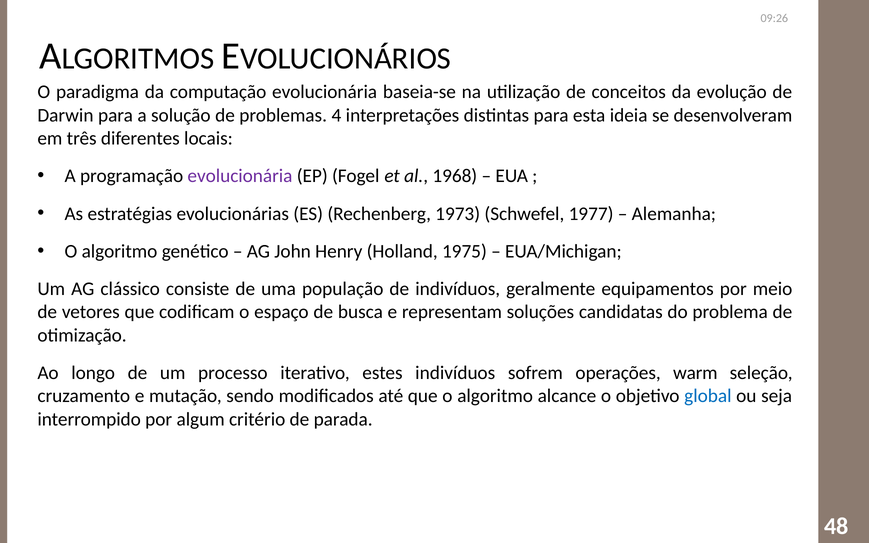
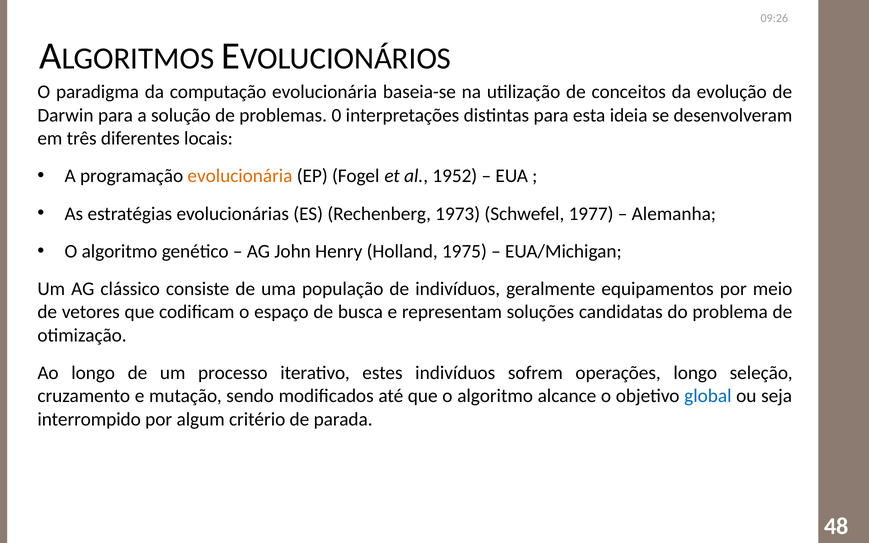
4: 4 -> 0 (336, 115)
evolucionária colour: purple -> orange (240, 176)
1968: 1968 -> 1952 (455, 176)
operações warm: warm -> longo (695, 373)
